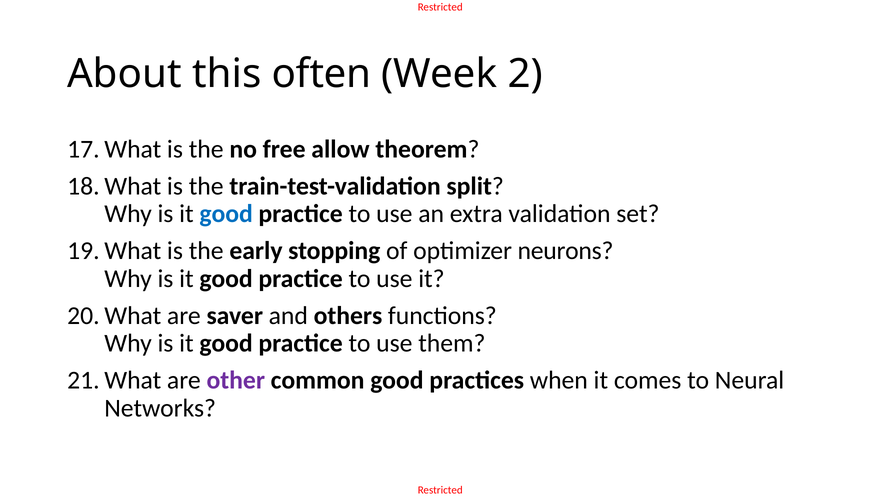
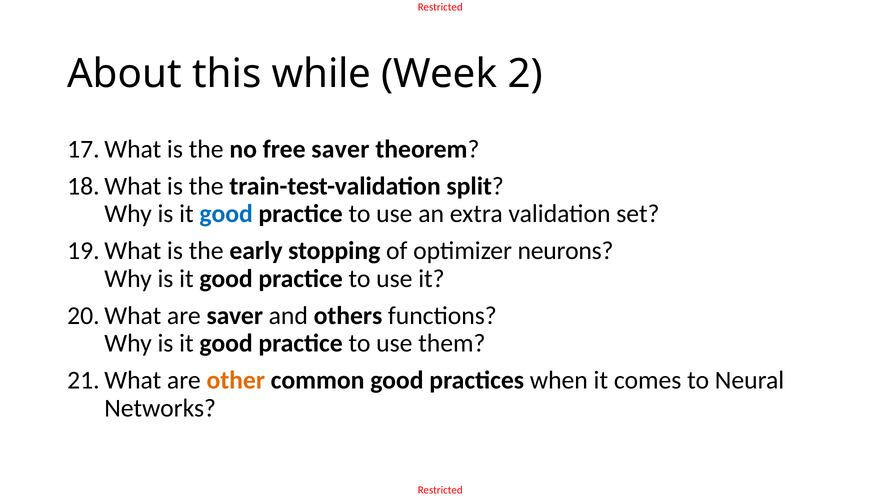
often: often -> while (321, 74)
free allow: allow -> saver (340, 149)
other colour: purple -> orange (236, 380)
